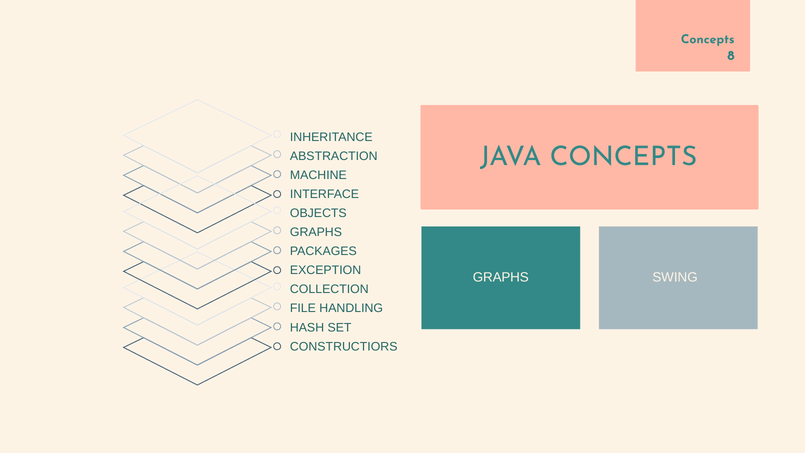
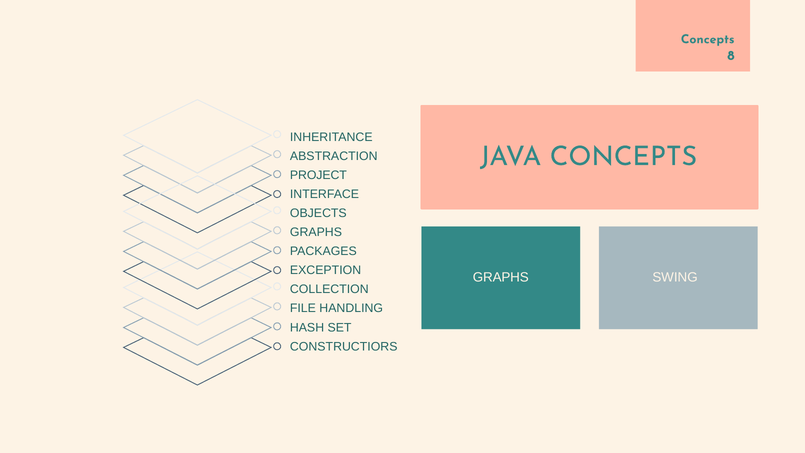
MACHINE: MACHINE -> PROJECT (318, 175)
